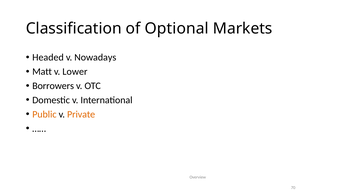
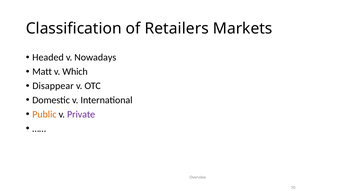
Optional: Optional -> Retailers (177, 29)
Lower: Lower -> Which (75, 72)
Borrowers: Borrowers -> Disappear (53, 86)
Private colour: orange -> purple (81, 115)
